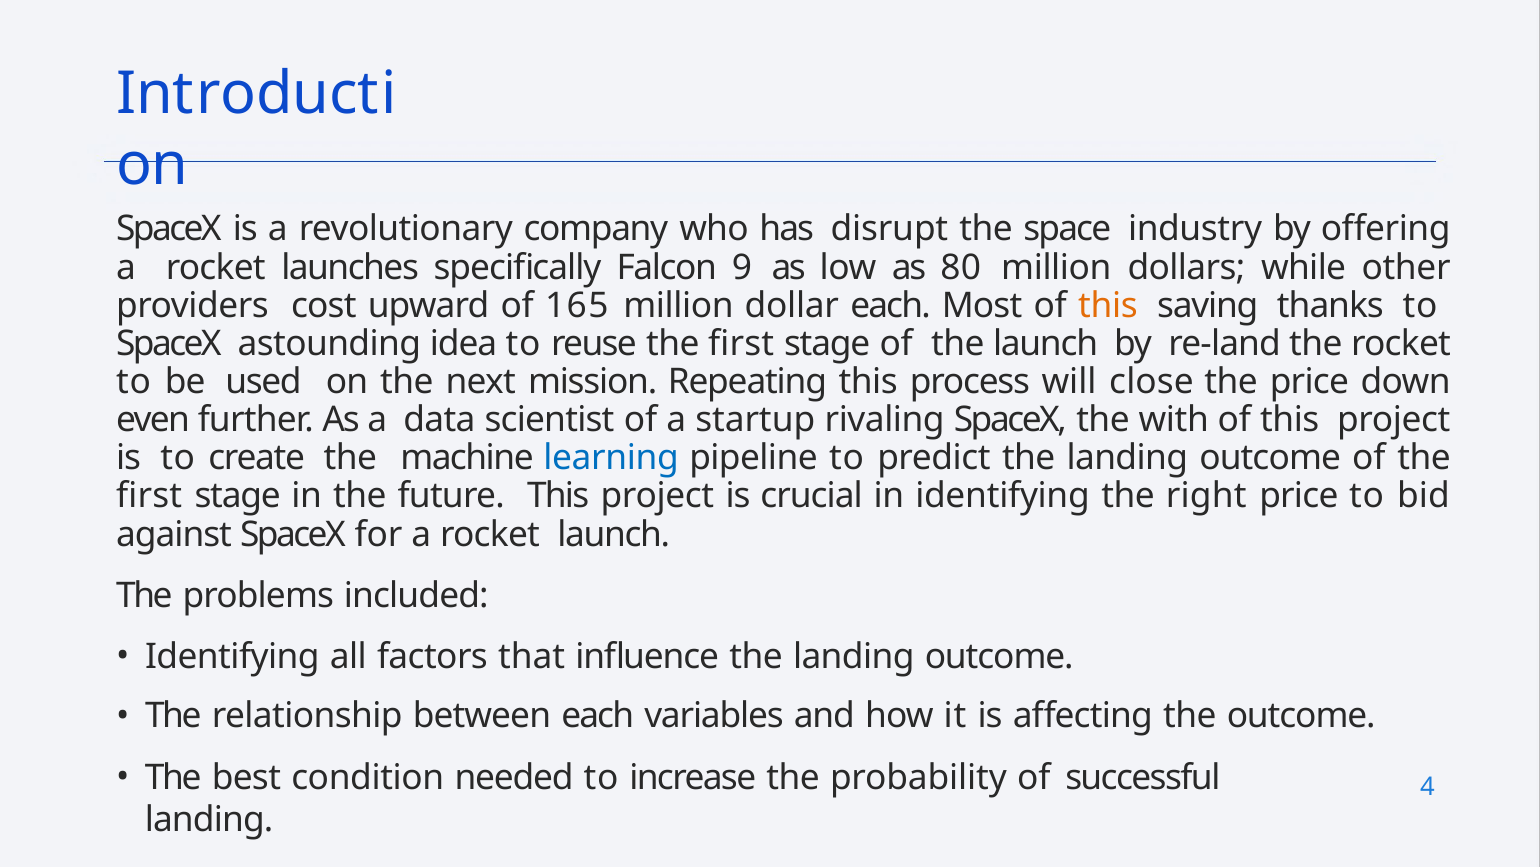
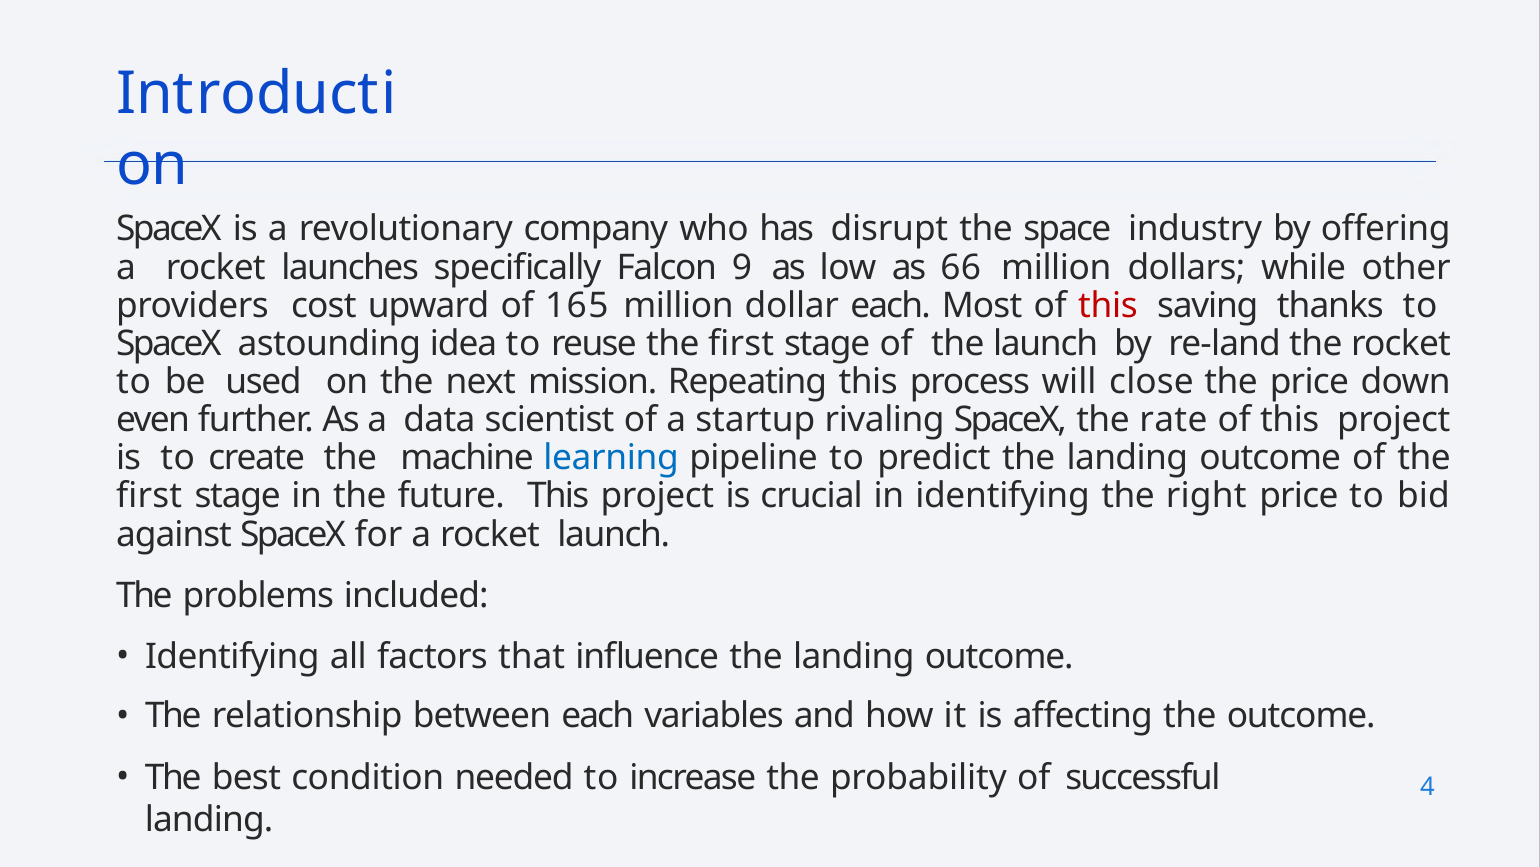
80: 80 -> 66 (961, 267)
this colour: orange -> red (1108, 305)
with: with -> rate (1173, 420)
